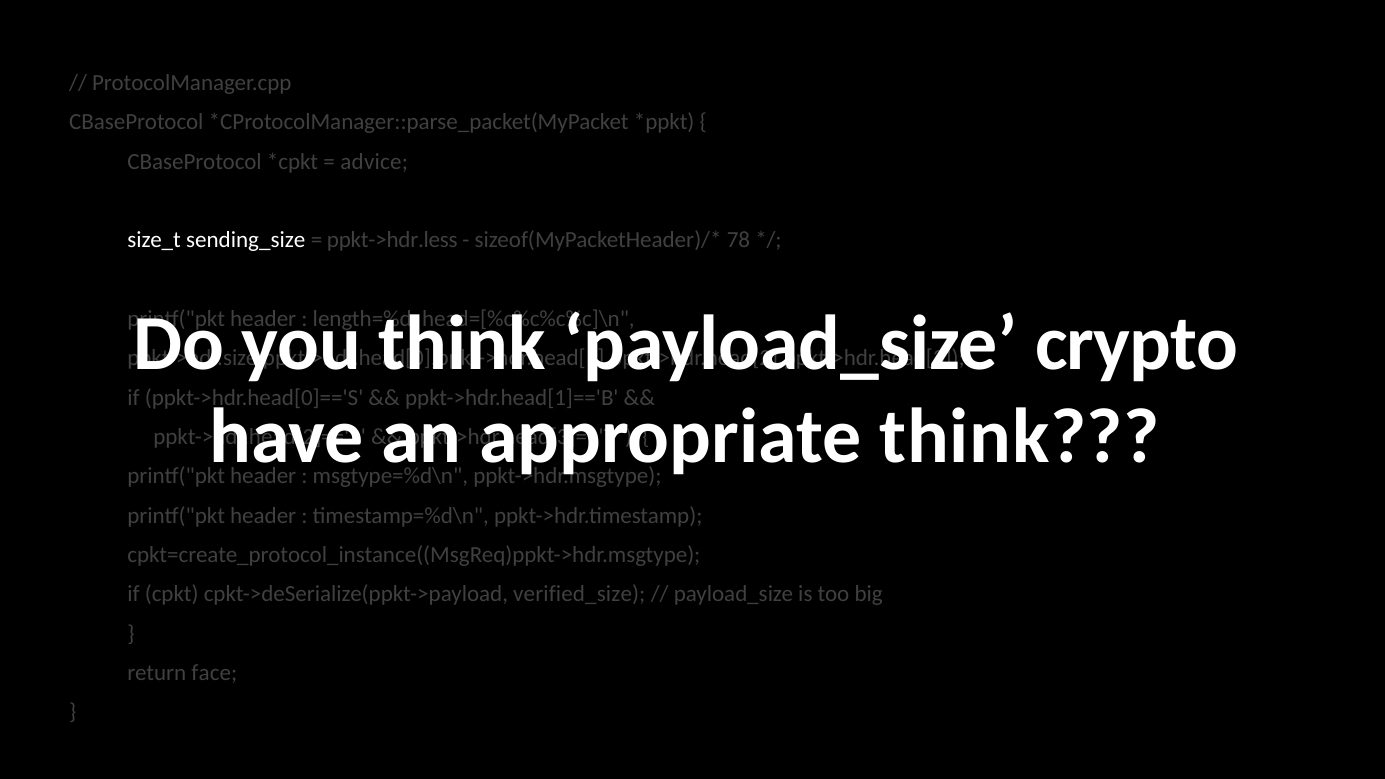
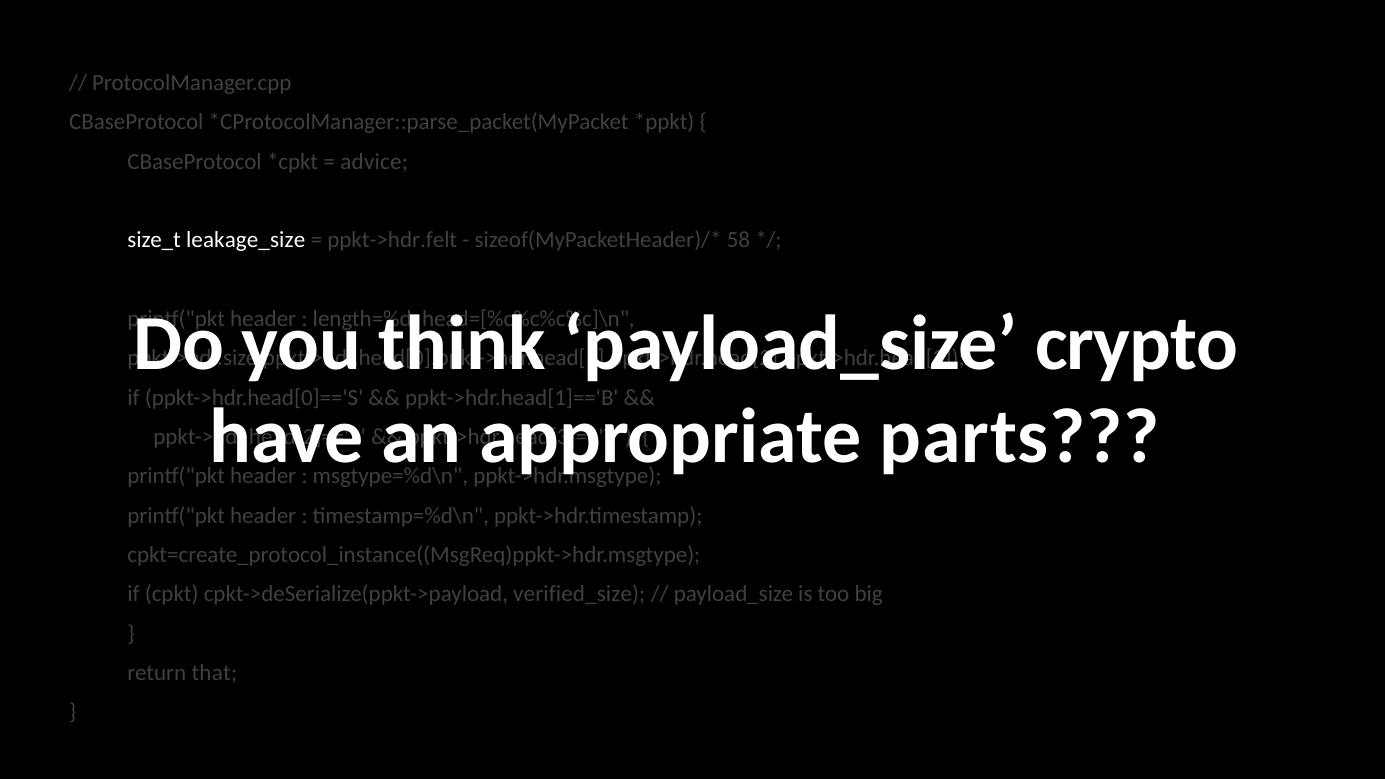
sending_size: sending_size -> leakage_size (246, 240)
ppkt->hdr.less: ppkt->hdr.less -> ppkt->hdr.felt (392, 240)
78: 78 -> 58 (738, 240)
think: think -> parts (1020, 437)
face: face -> that (214, 673)
